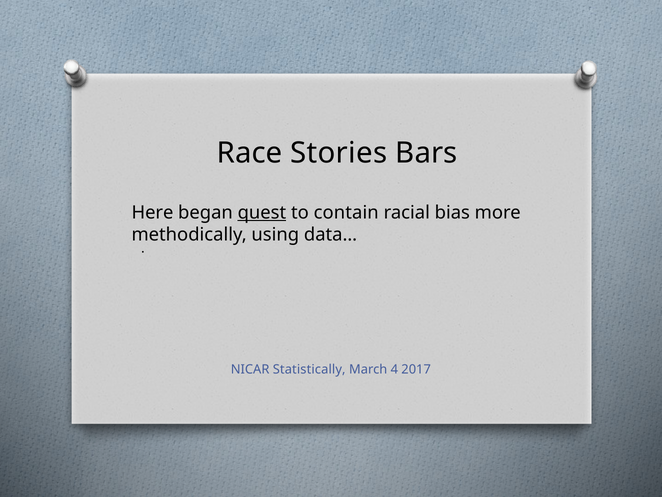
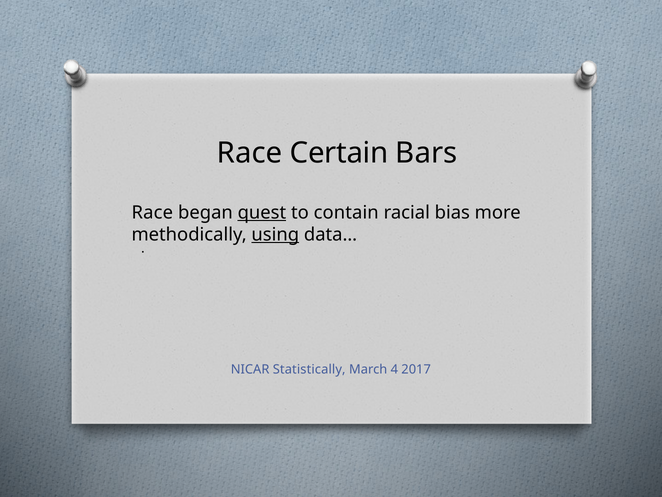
Stories: Stories -> Certain (339, 153)
Here: Here -> Race (152, 212)
using underline: none -> present (275, 235)
